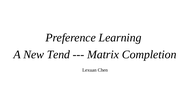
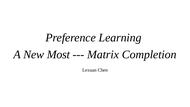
Tend: Tend -> Most (58, 54)
